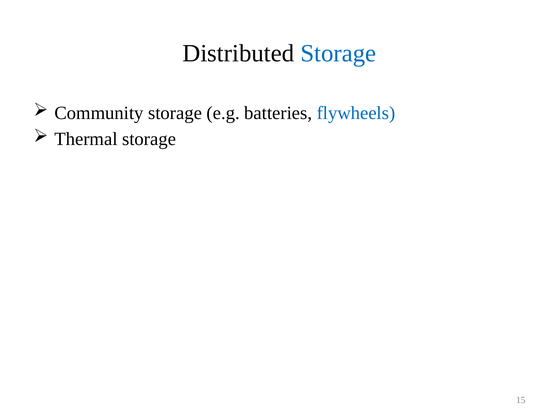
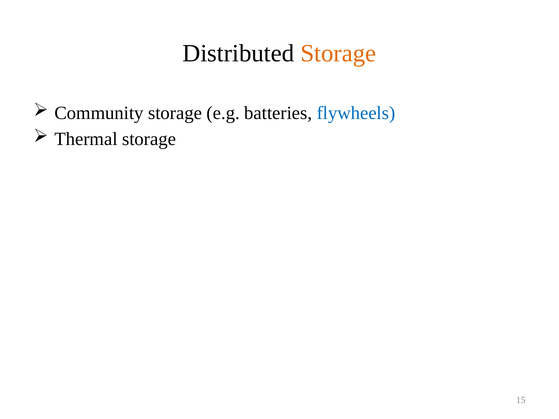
Storage colour: blue -> orange (338, 53)
